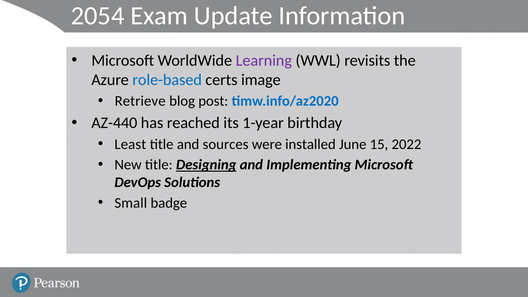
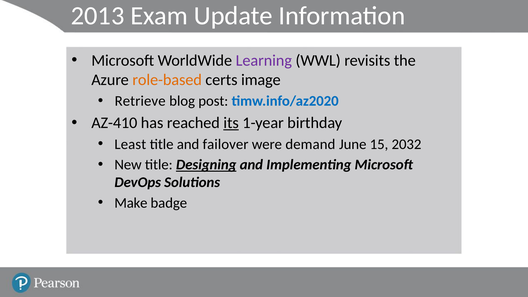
2054: 2054 -> 2013 (98, 16)
role-based colour: blue -> orange (167, 80)
AZ-440: AZ-440 -> AZ-410 (114, 123)
its underline: none -> present (231, 123)
sources: sources -> failover (226, 144)
installed: installed -> demand (310, 144)
2022: 2022 -> 2032 (406, 144)
Small: Small -> Make (131, 203)
